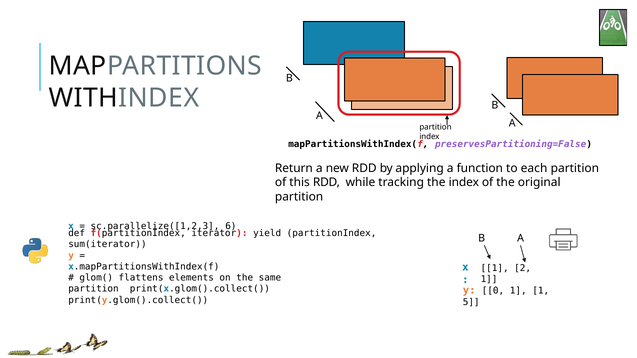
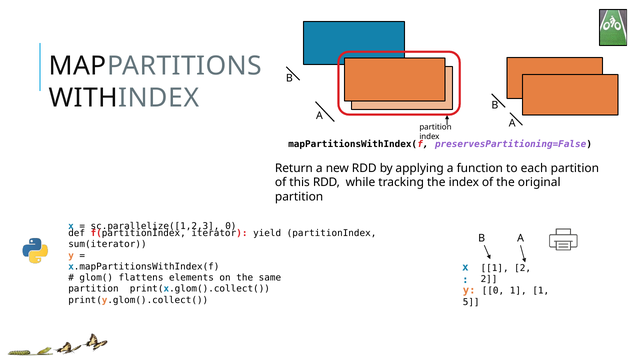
sc.parallelize([1,2,3 6: 6 -> 0 (231, 227)
1: 1 -> 2 (489, 280)
